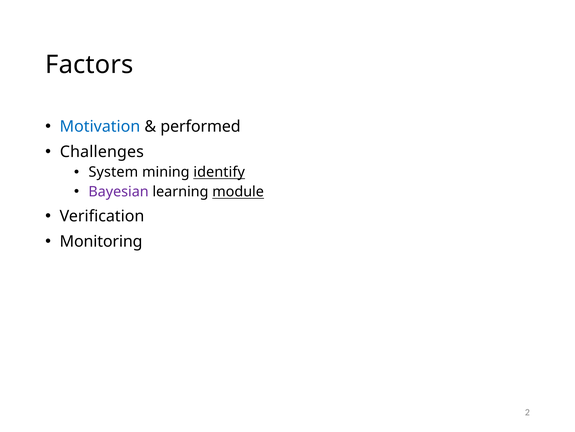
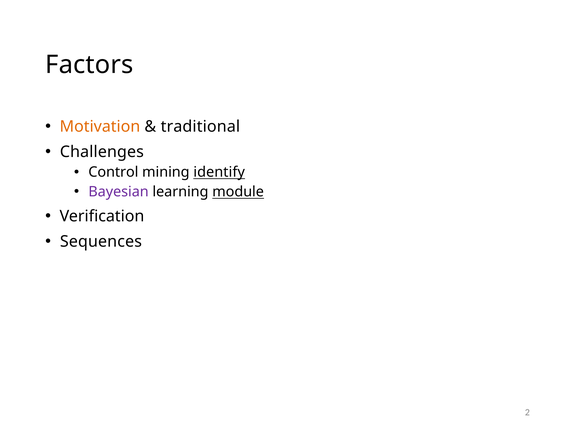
Motivation colour: blue -> orange (100, 126)
performed: performed -> traditional (200, 126)
System: System -> Control (113, 172)
Monitoring: Monitoring -> Sequences (101, 241)
